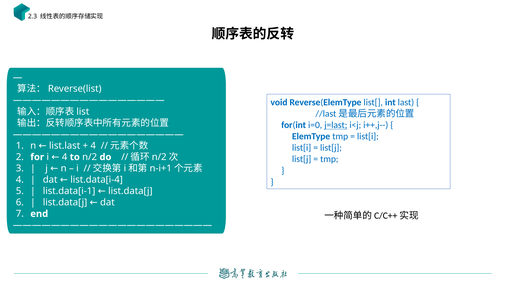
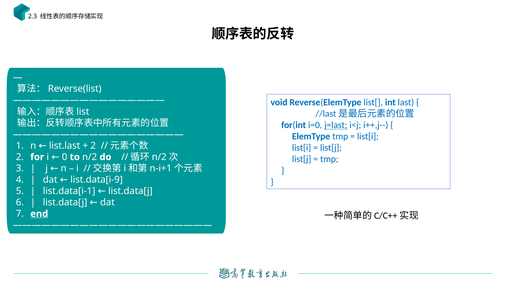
4: 4 -> 2 (93, 146)
i 4: 4 -> 0 (65, 157)
list.data[i-4: list.data[i-4 -> list.data[i-9 (97, 180)
end underline: none -> present (39, 214)
